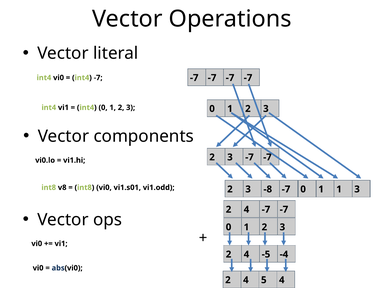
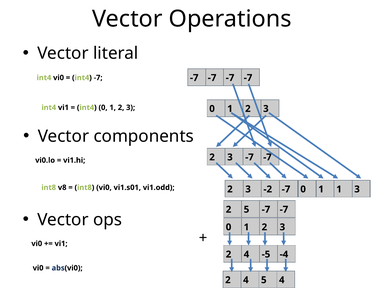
-8: -8 -> -2 (268, 189)
4: 4 -> 5 (246, 209)
